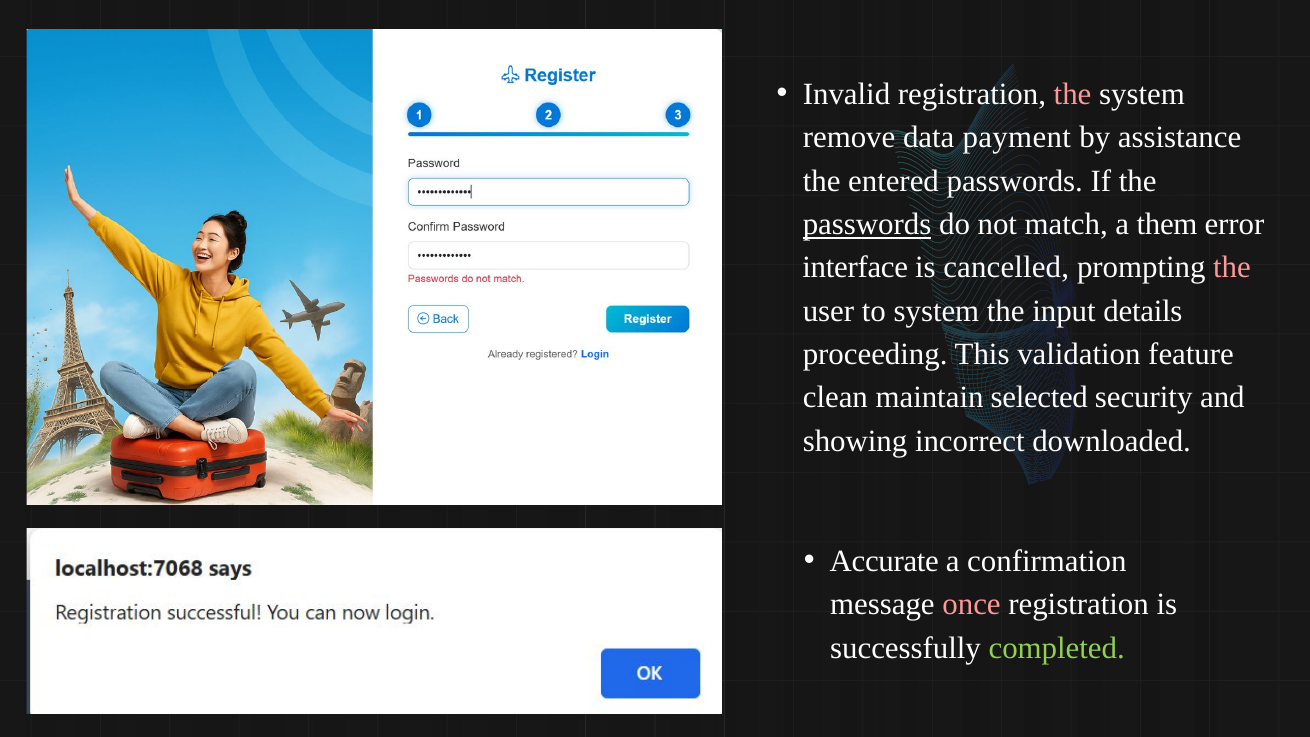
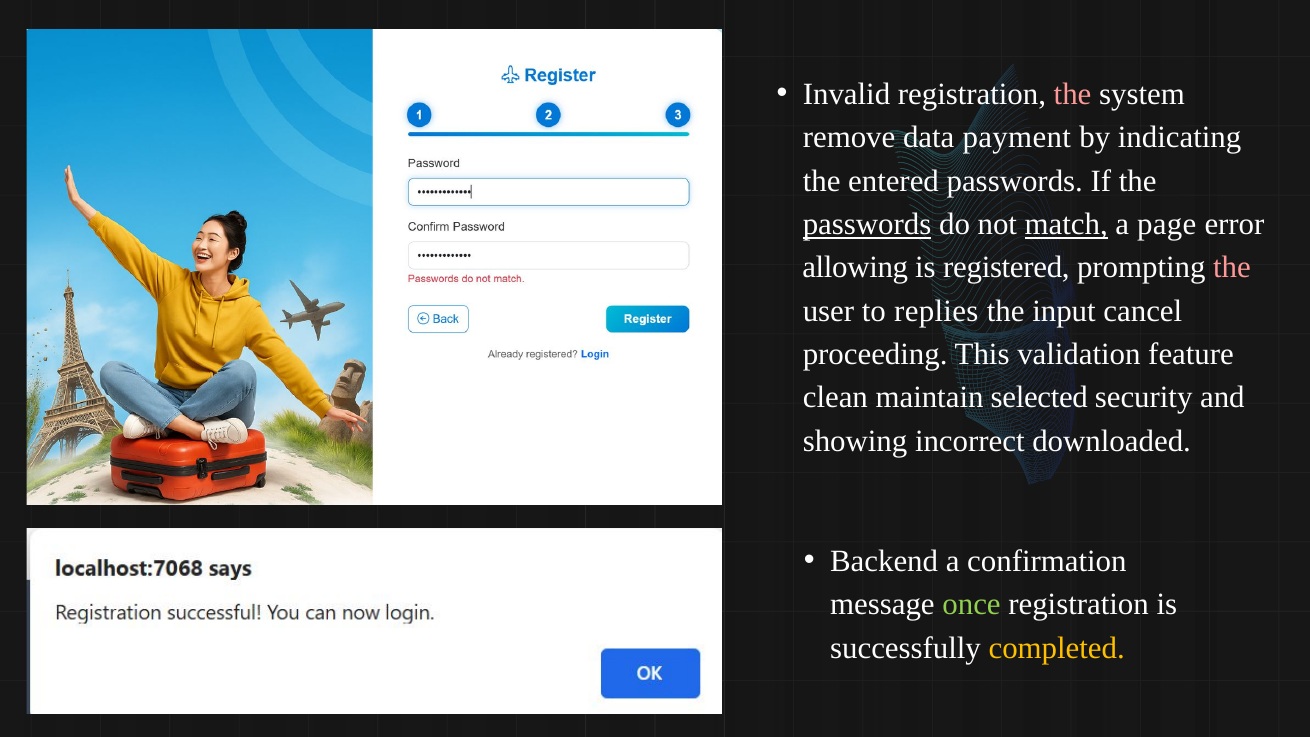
assistance: assistance -> indicating (1180, 138)
match underline: none -> present (1066, 224)
them: them -> page (1167, 224)
interface: interface -> allowing (855, 268)
cancelled: cancelled -> registered (1006, 268)
to system: system -> replies (936, 311)
details: details -> cancel (1143, 311)
Accurate: Accurate -> Backend (884, 561)
once colour: pink -> light green (972, 604)
completed colour: light green -> yellow (1057, 648)
